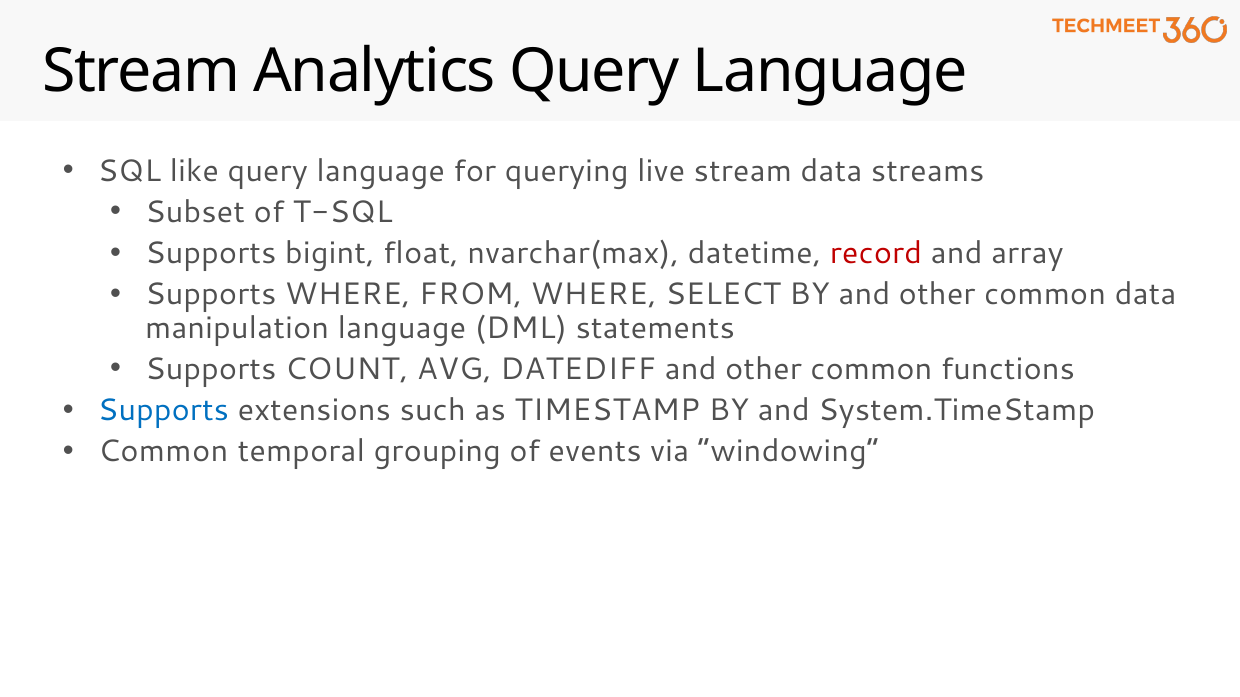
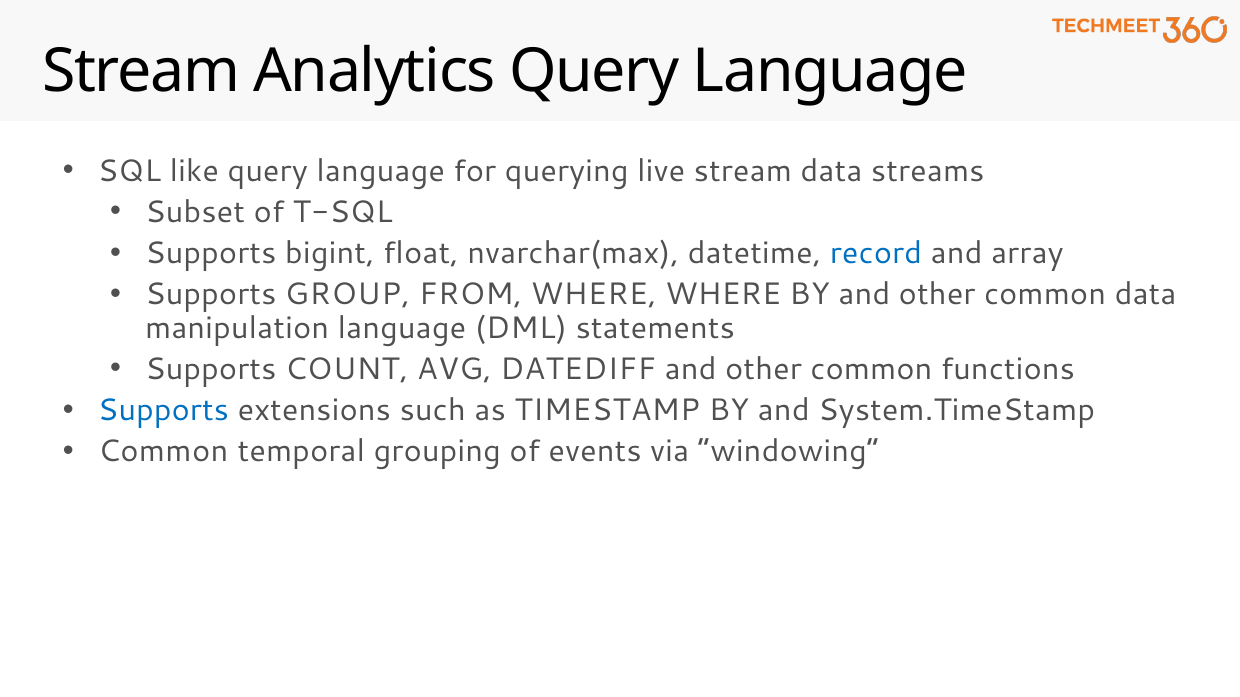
record colour: red -> blue (876, 253)
Supports WHERE: WHERE -> GROUP (348, 295)
WHERE SELECT: SELECT -> WHERE (723, 295)
